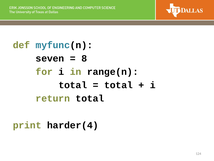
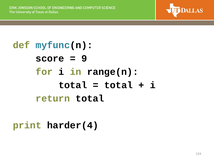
seven: seven -> score (50, 58)
8: 8 -> 9 (84, 58)
